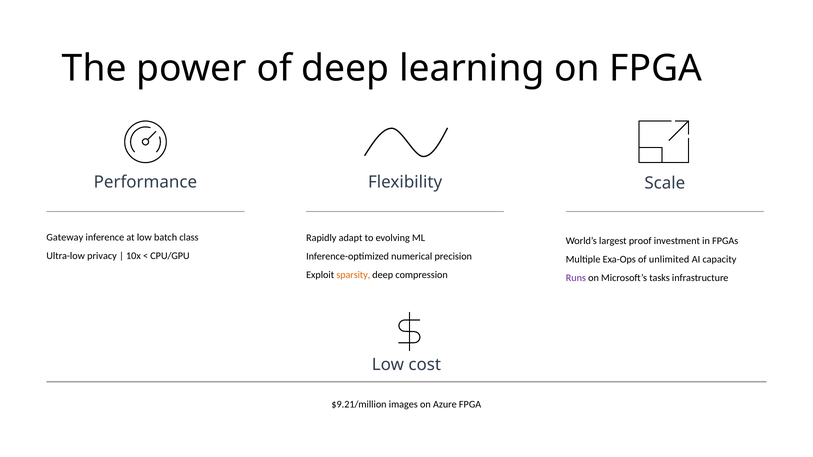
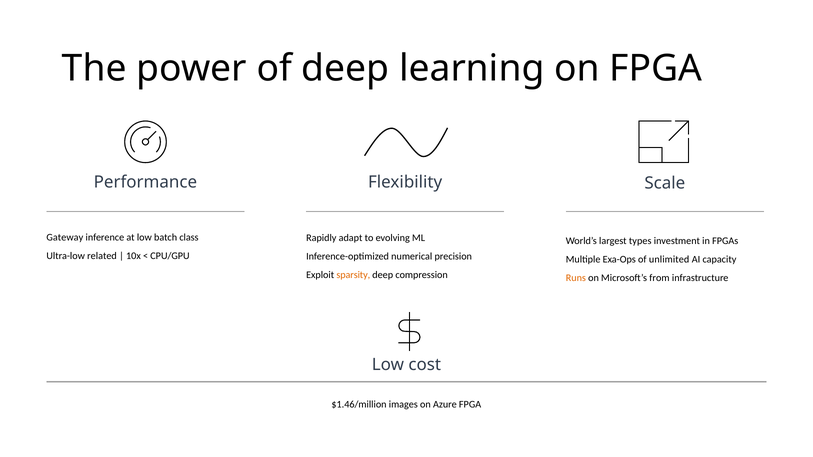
proof: proof -> types (640, 241)
privacy: privacy -> related (102, 256)
Runs colour: purple -> orange (576, 278)
tasks: tasks -> from (659, 278)
$9.21/million: $9.21/million -> $1.46/million (359, 405)
